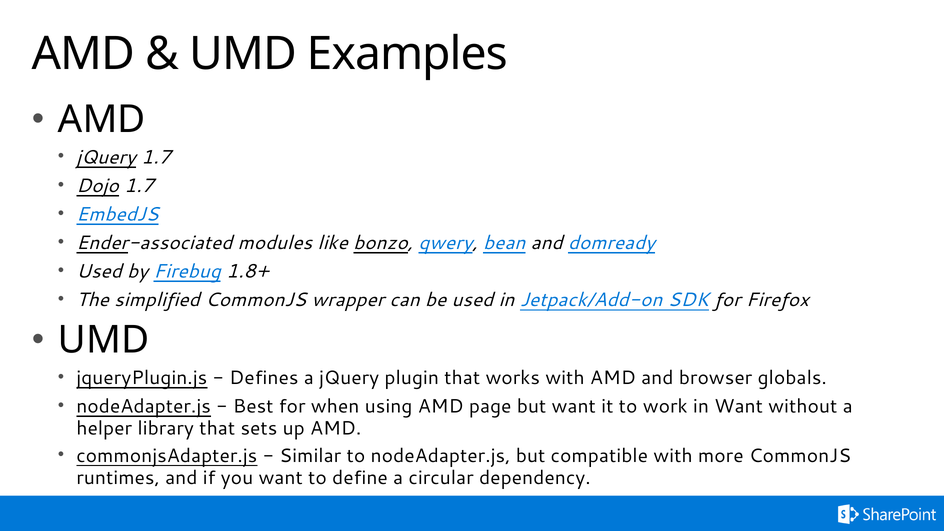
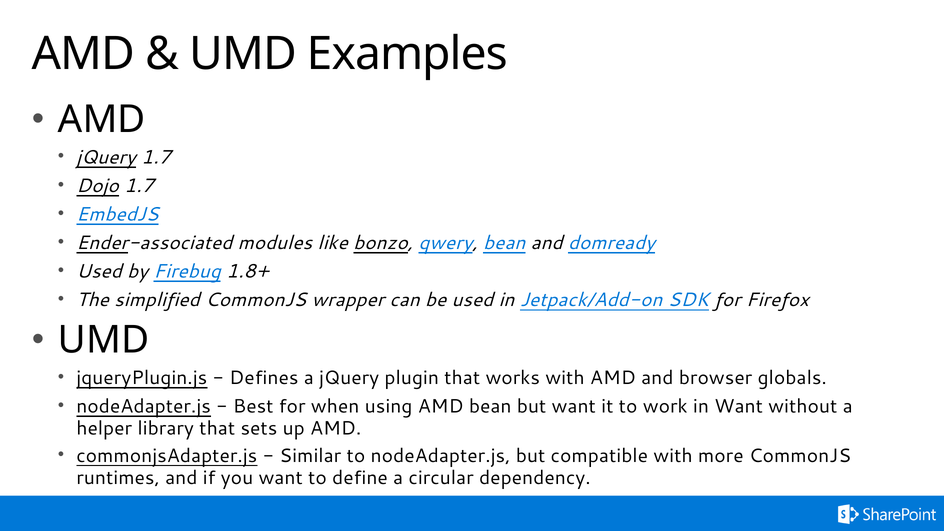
AMD page: page -> bean (490, 406)
